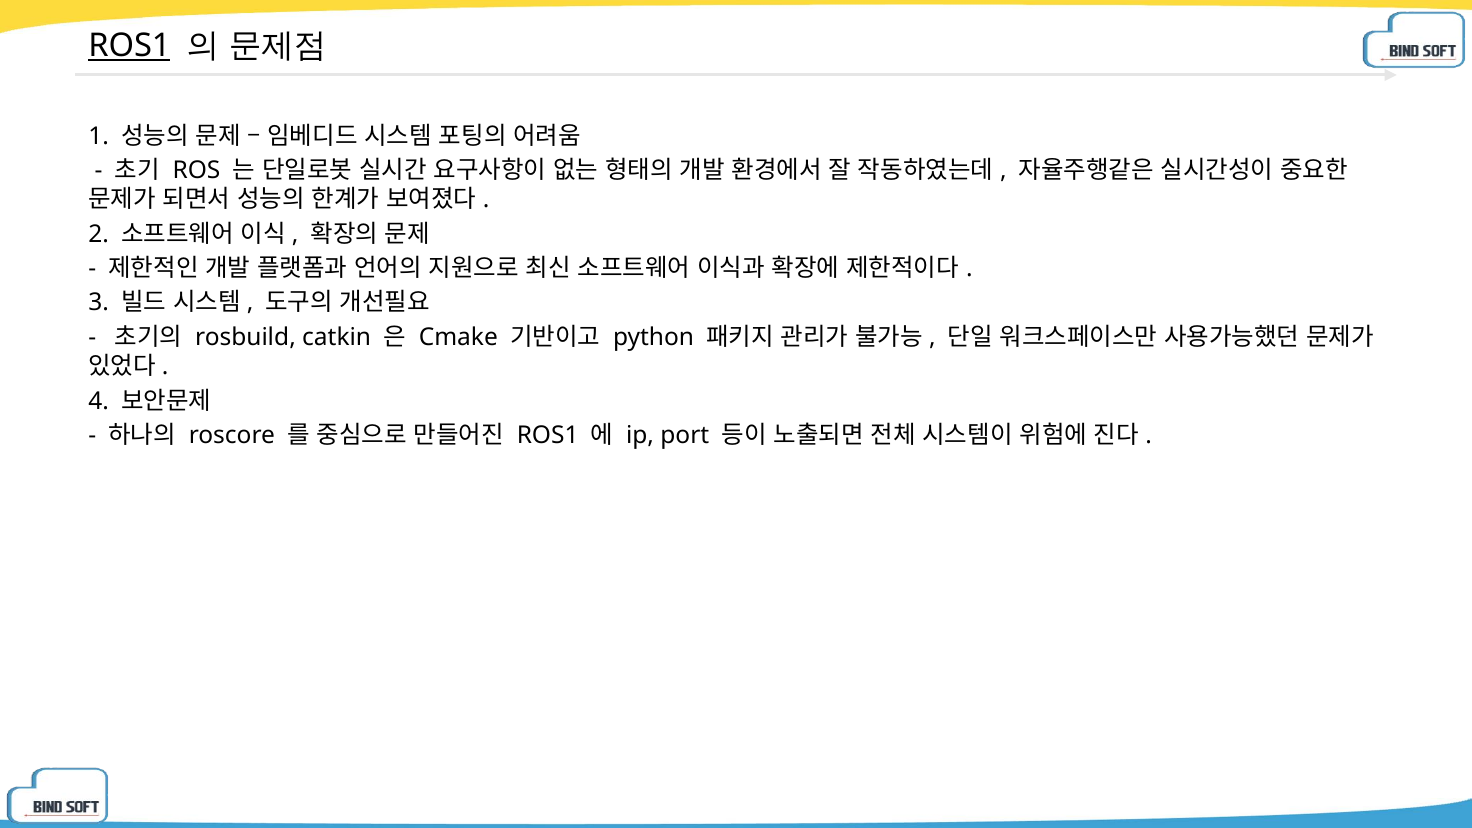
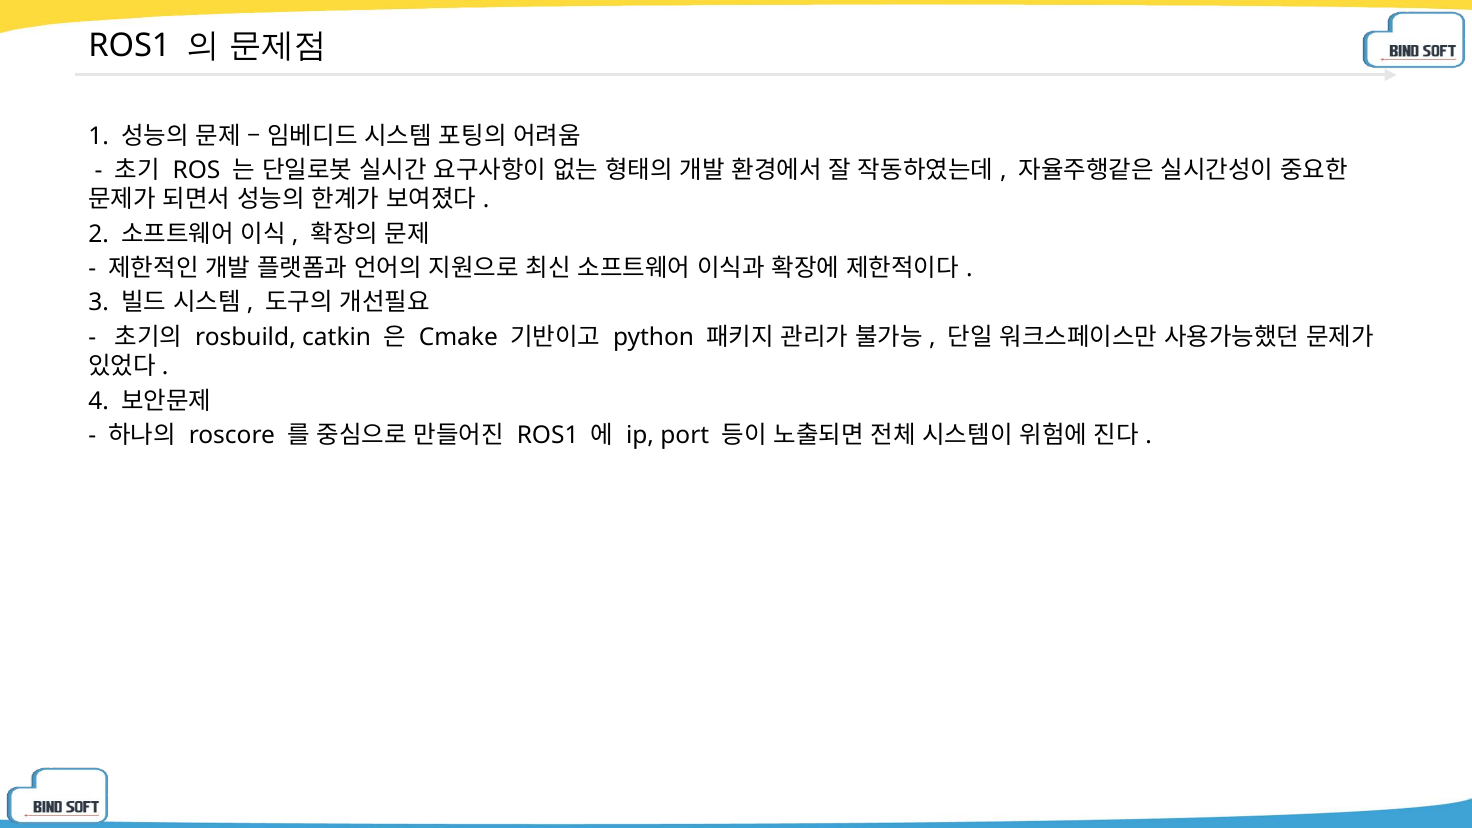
ROS1 underline: present -> none (129, 46)
